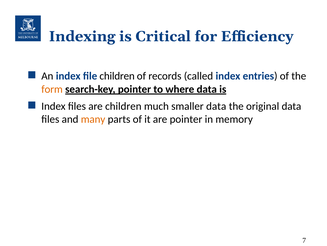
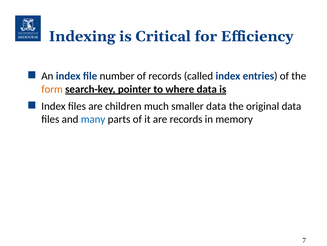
file children: children -> number (117, 76)
many colour: orange -> blue (93, 119)
are pointer: pointer -> records (186, 119)
